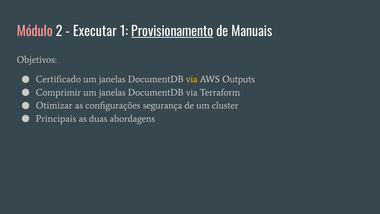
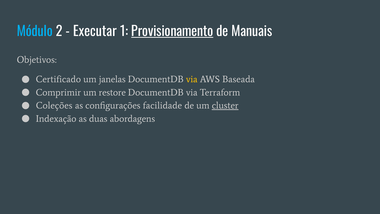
Módulo colour: pink -> light blue (35, 31)
Outputs: Outputs -> Baseada (239, 79)
janelas: janelas -> restore (112, 92)
Otimizar: Otimizar -> Coleções (54, 105)
segurança: segurança -> facilidade (162, 105)
cluster underline: none -> present (225, 105)
Principais: Principais -> Indexação (56, 119)
